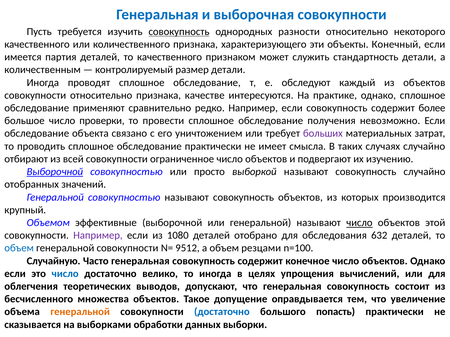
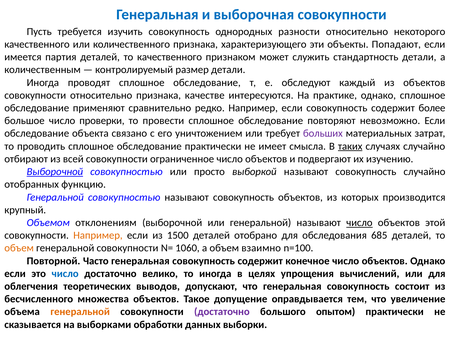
совокупность underline: present -> none (179, 32)
Конечный: Конечный -> Попадают (396, 44)
получения: получения -> повторяют (332, 121)
таких underline: none -> present (350, 146)
значений: значений -> функцию (84, 185)
эффективные: эффективные -> отклонениям (106, 223)
Например colour: purple -> orange (98, 236)
1080: 1080 -> 1500 (178, 236)
632: 632 -> 685 (379, 236)
объем colour: blue -> orange (19, 248)
9512: 9512 -> 1060 (188, 248)
резцами: резцами -> взаимно (261, 248)
Случайную: Случайную -> Повторной (54, 261)
достаточно colour: blue -> purple (222, 312)
попасть: попасть -> опытом (336, 312)
